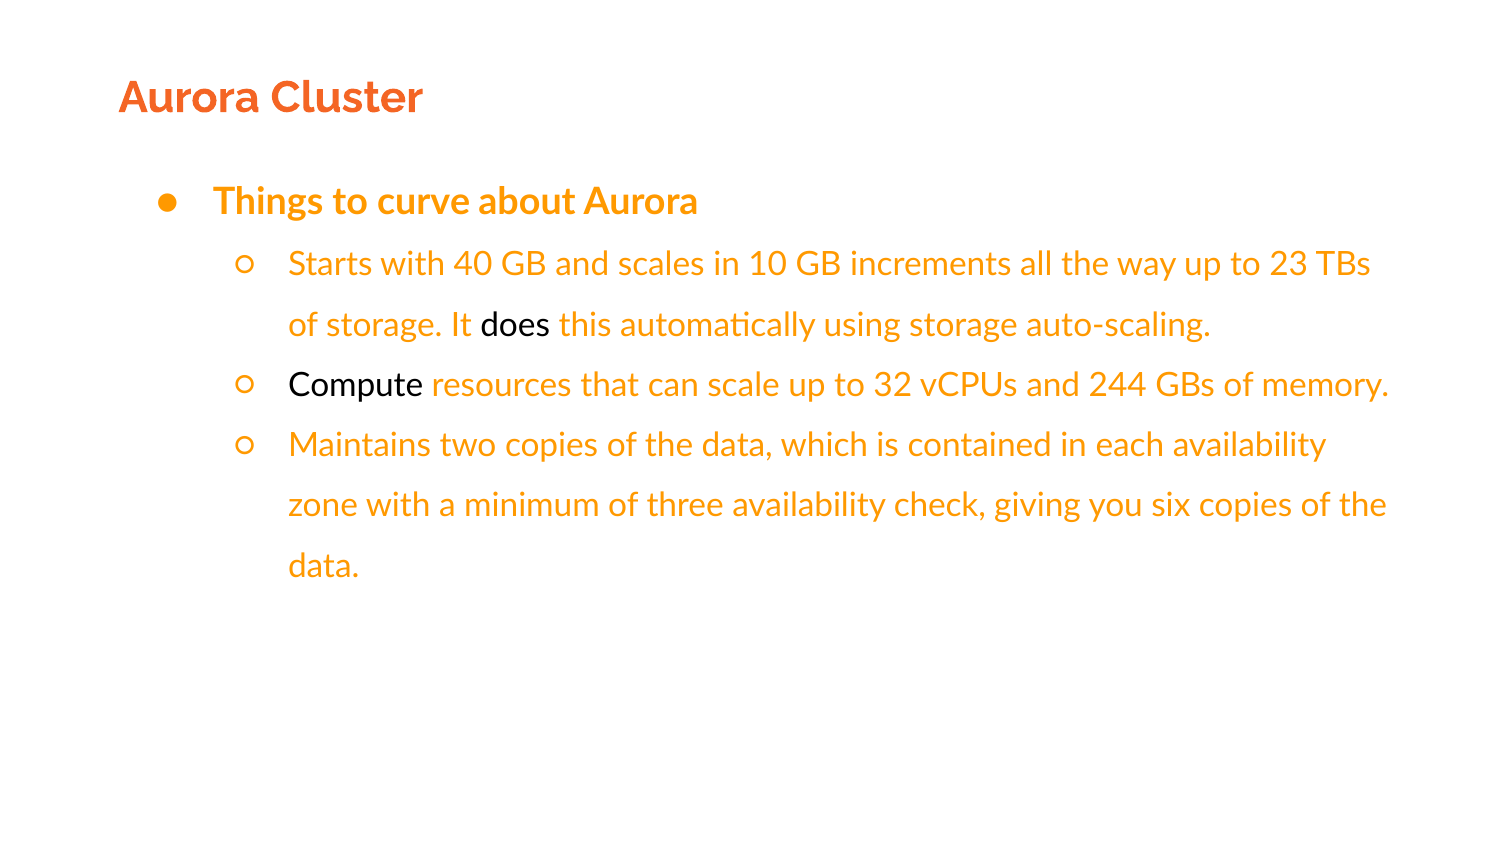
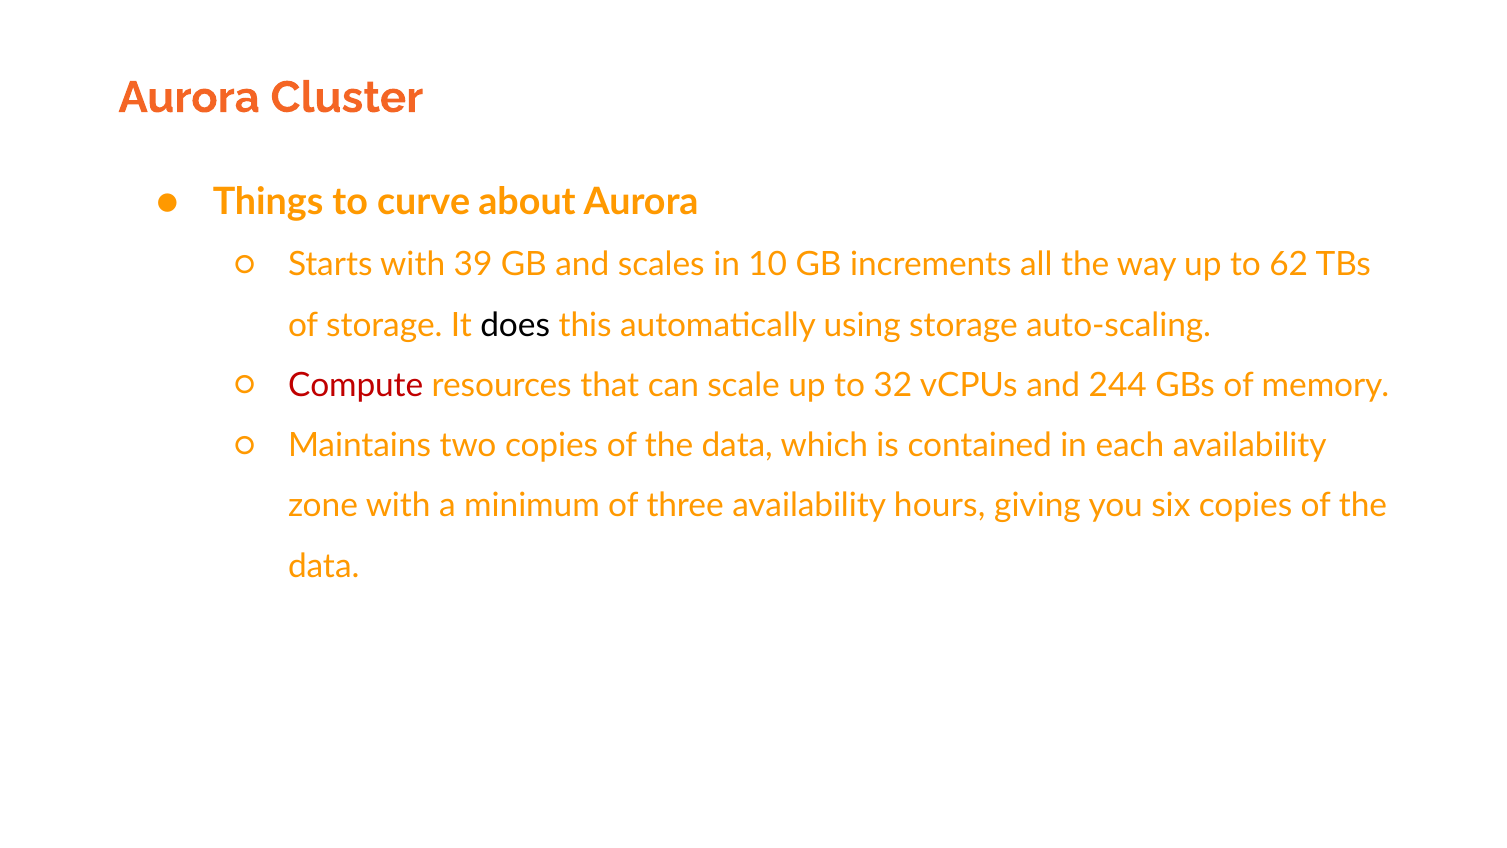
40: 40 -> 39 (473, 265)
23: 23 -> 62 (1289, 265)
Compute colour: black -> red (356, 385)
check: check -> hours (940, 506)
